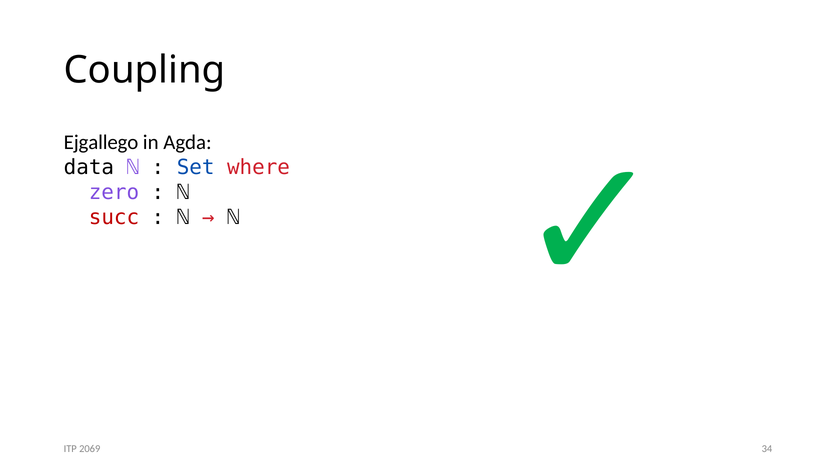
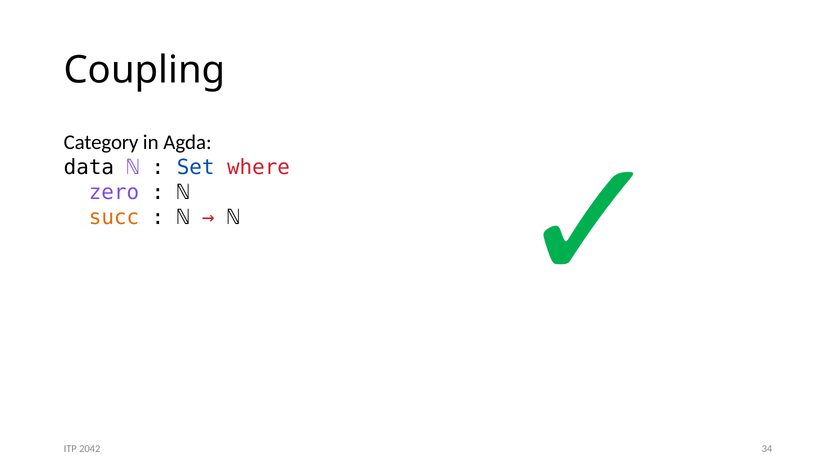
Ejgallego: Ejgallego -> Category (101, 142)
succ colour: red -> orange (114, 218)
2069: 2069 -> 2042 (90, 449)
